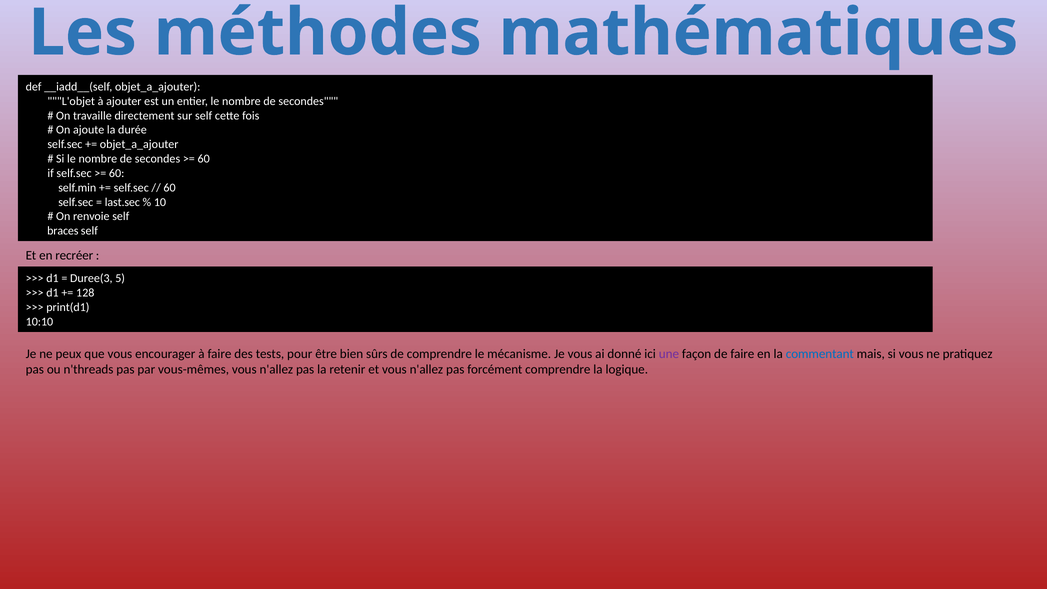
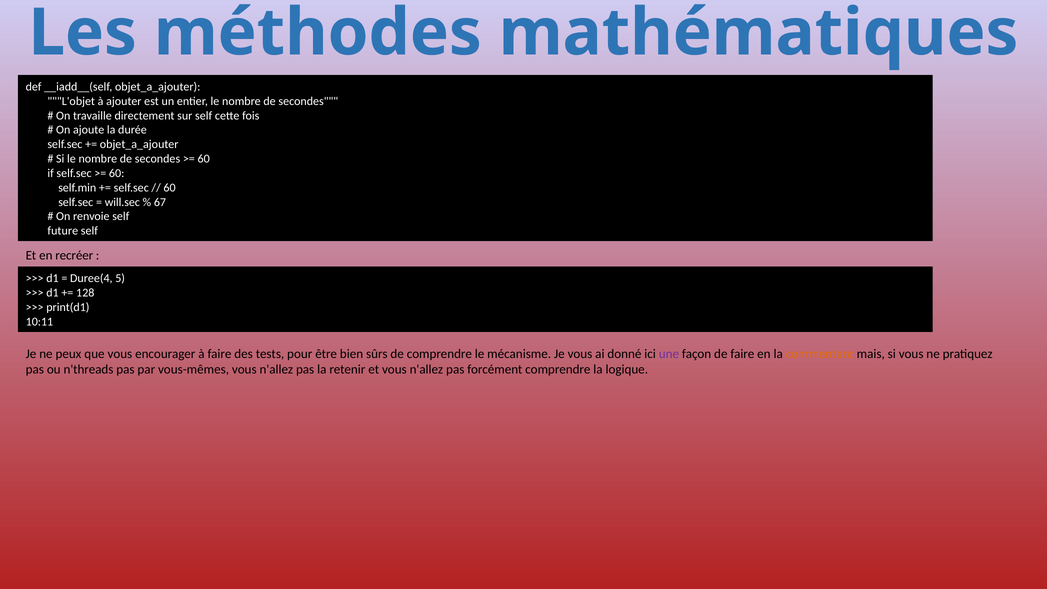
last.sec: last.sec -> will.sec (122, 202)
10: 10 -> 67 (160, 202)
braces: braces -> future (63, 231)
Duree(3: Duree(3 -> Duree(4 (91, 278)
10:10: 10:10 -> 10:11 (39, 322)
commentant colour: blue -> orange (820, 354)
